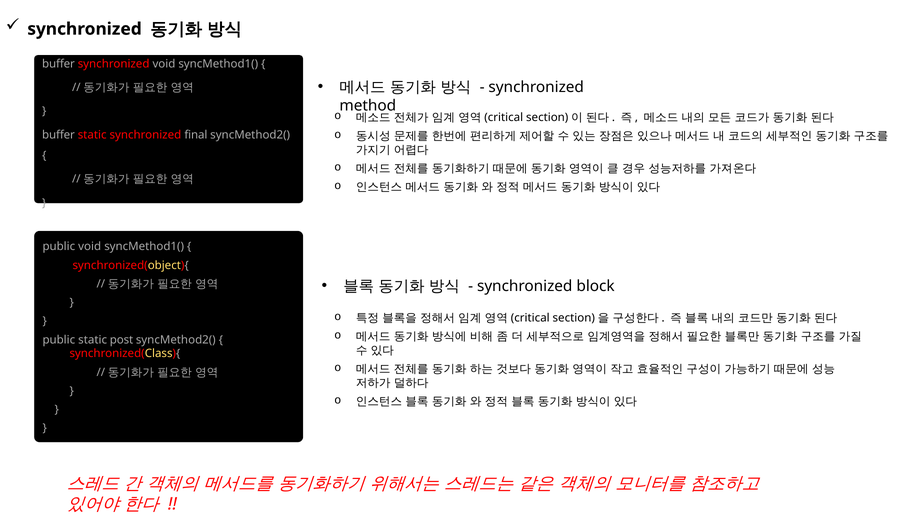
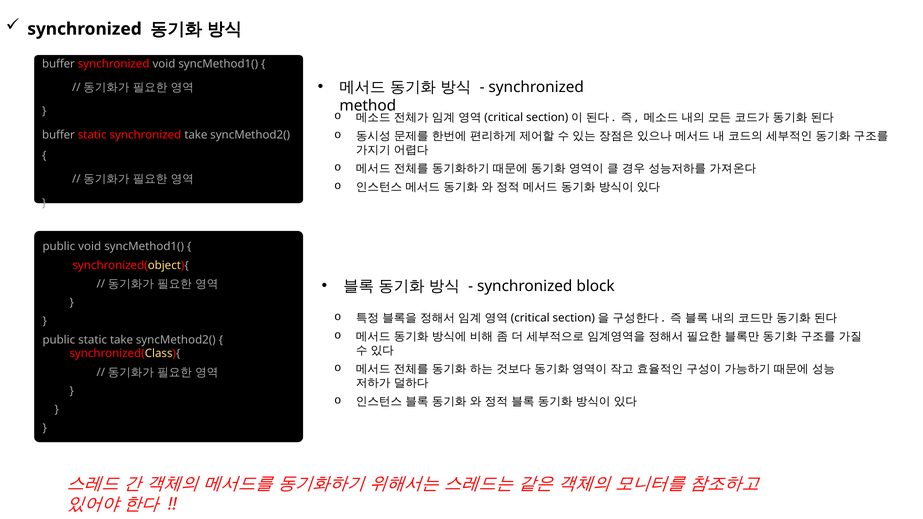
synchronized final: final -> take (196, 135)
static post: post -> take (122, 340)
